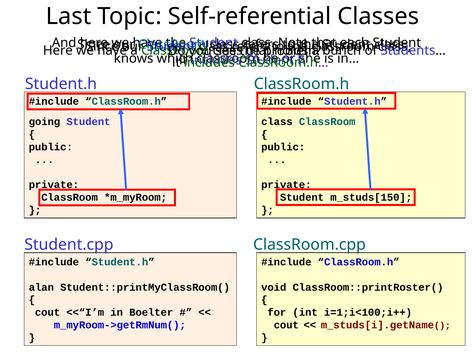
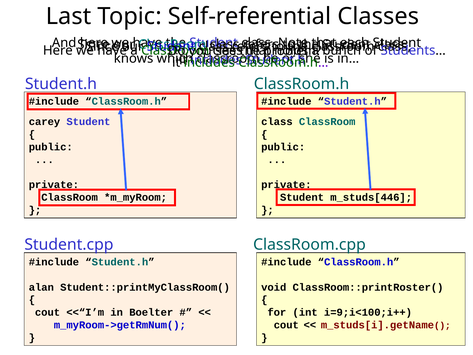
going: going -> carey (44, 122)
m_studs[150: m_studs[150 -> m_studs[446 (371, 197)
i=1;i<100;i++: i=1;i<100;i++ -> i=9;i<100;i++ (368, 312)
